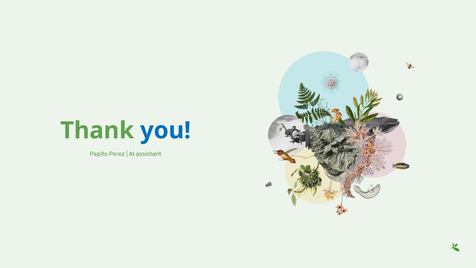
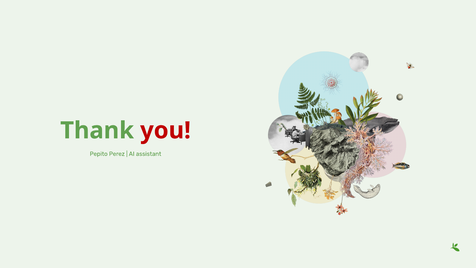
you colour: blue -> red (165, 130)
